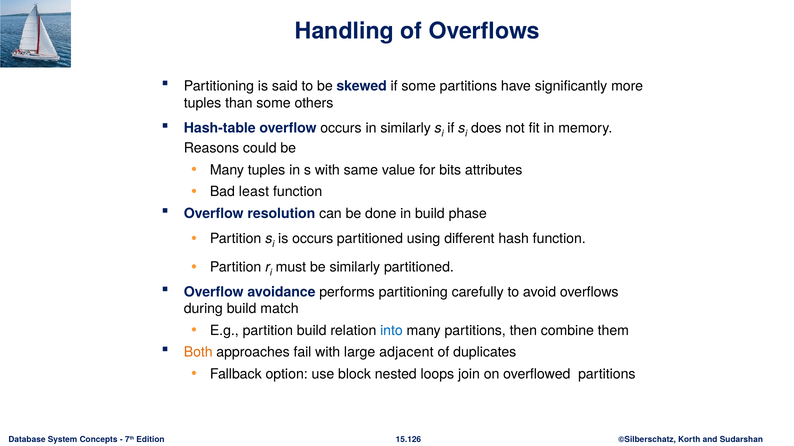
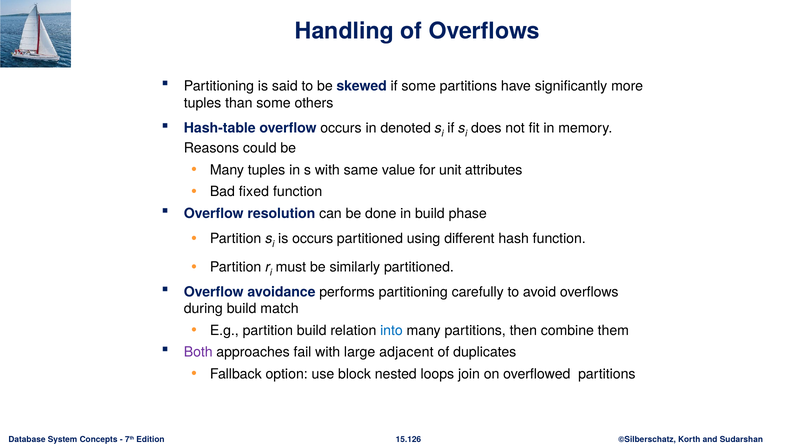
in similarly: similarly -> denoted (406, 128)
bits: bits -> unit (450, 170)
least: least -> fixed (254, 192)
Both colour: orange -> purple (198, 353)
